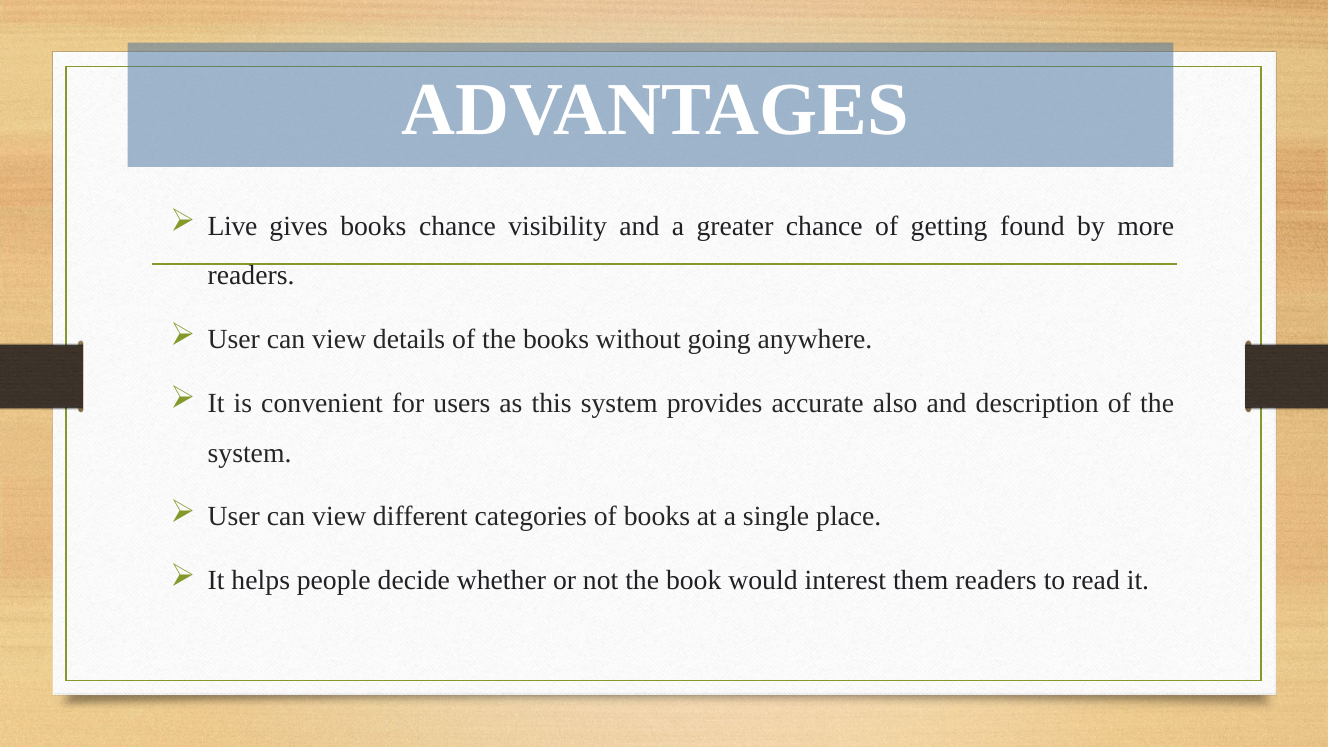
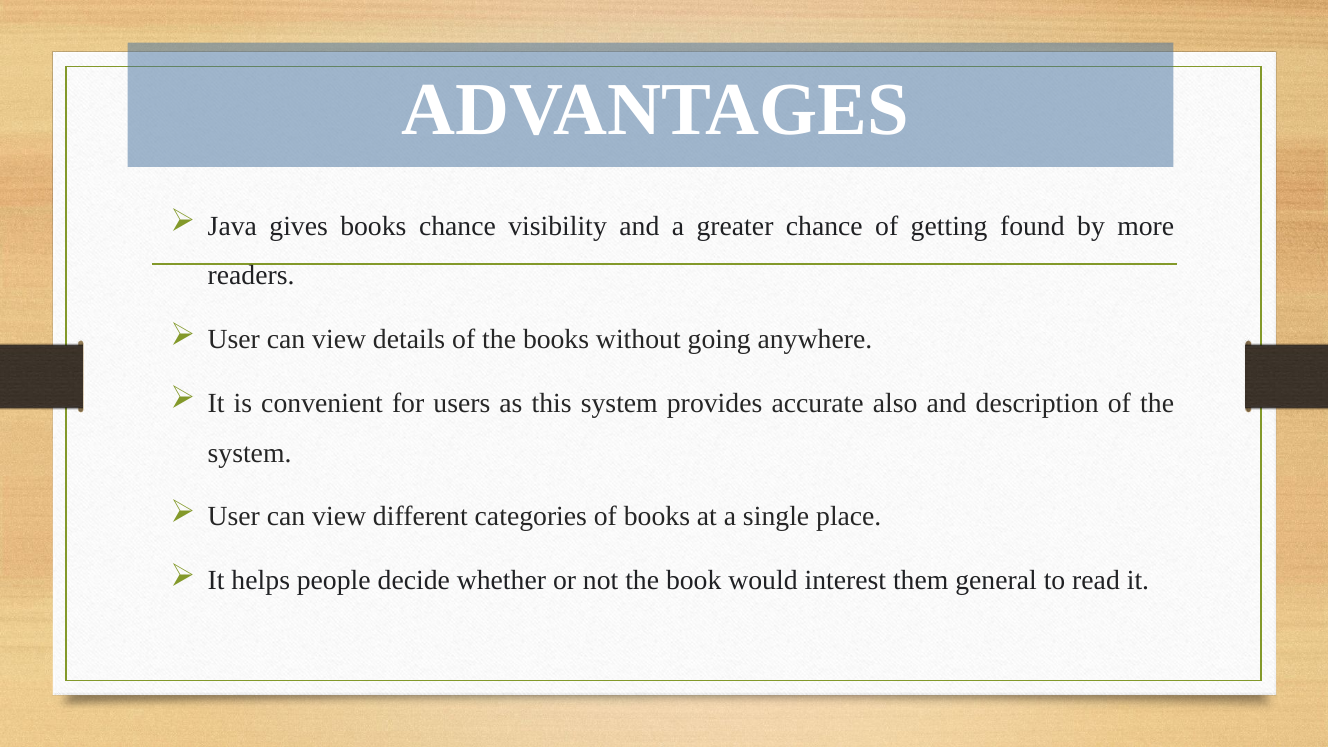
Live: Live -> Java (232, 226)
them readers: readers -> general (996, 580)
